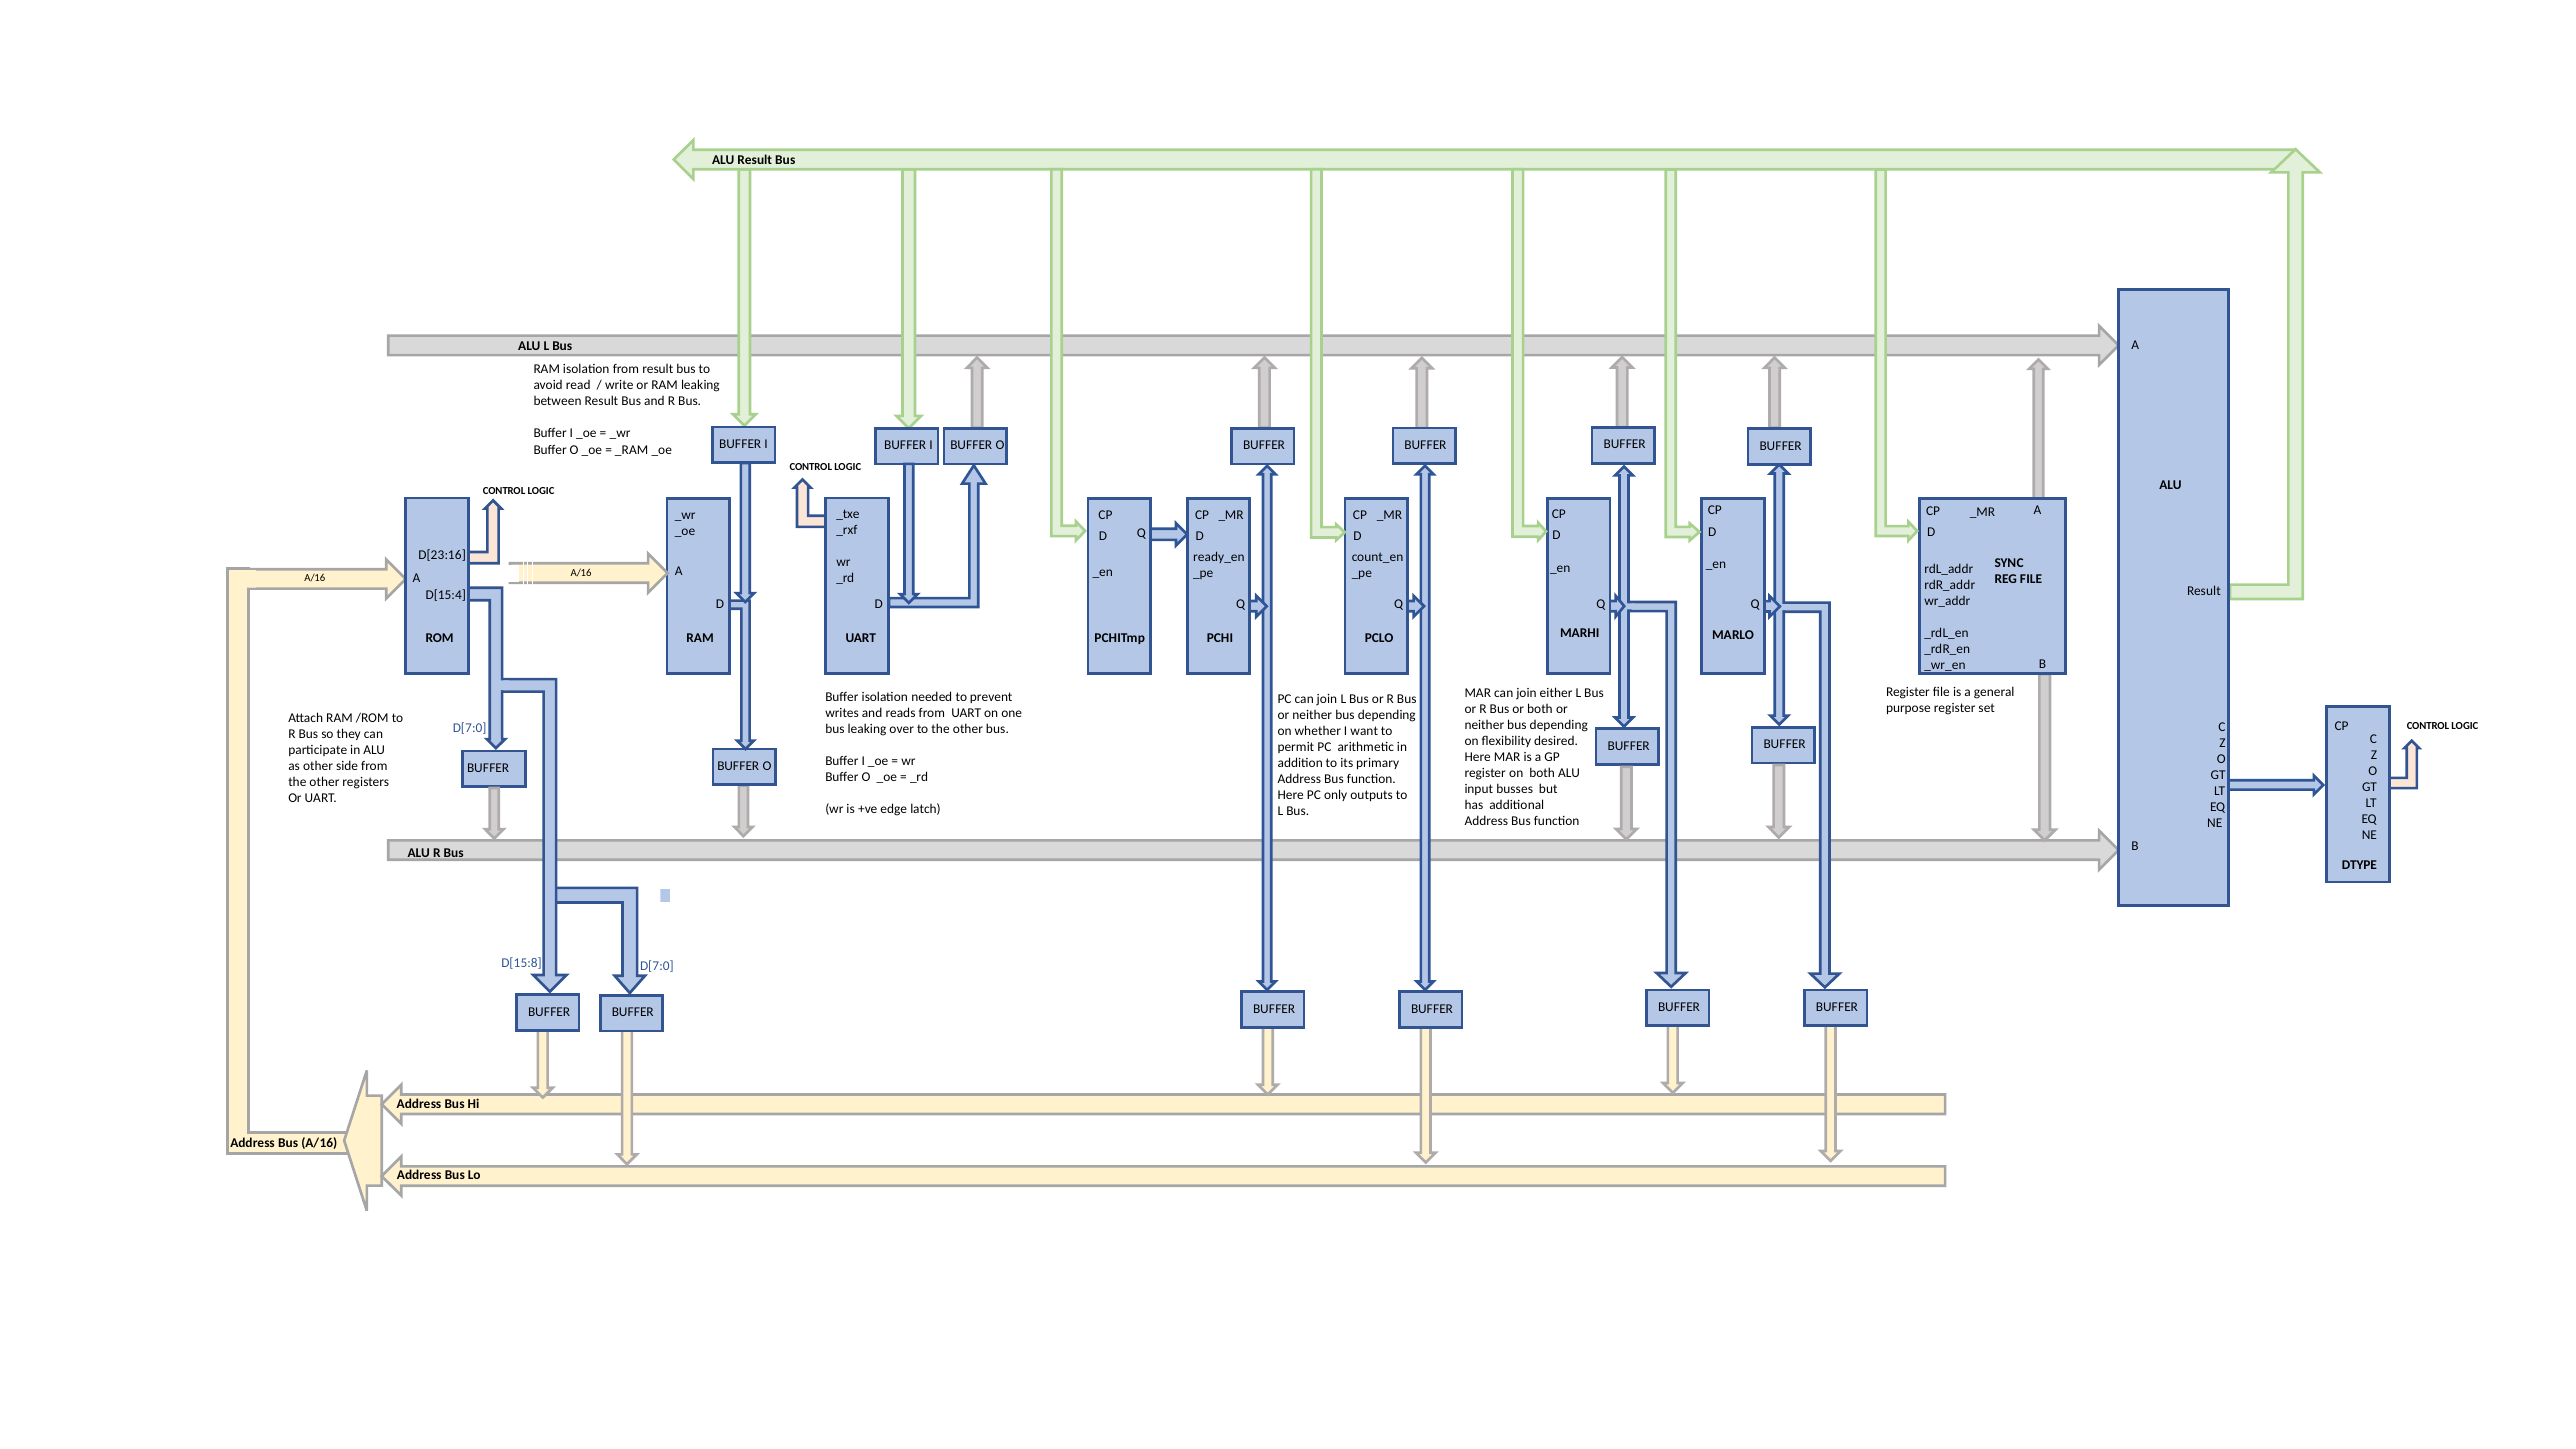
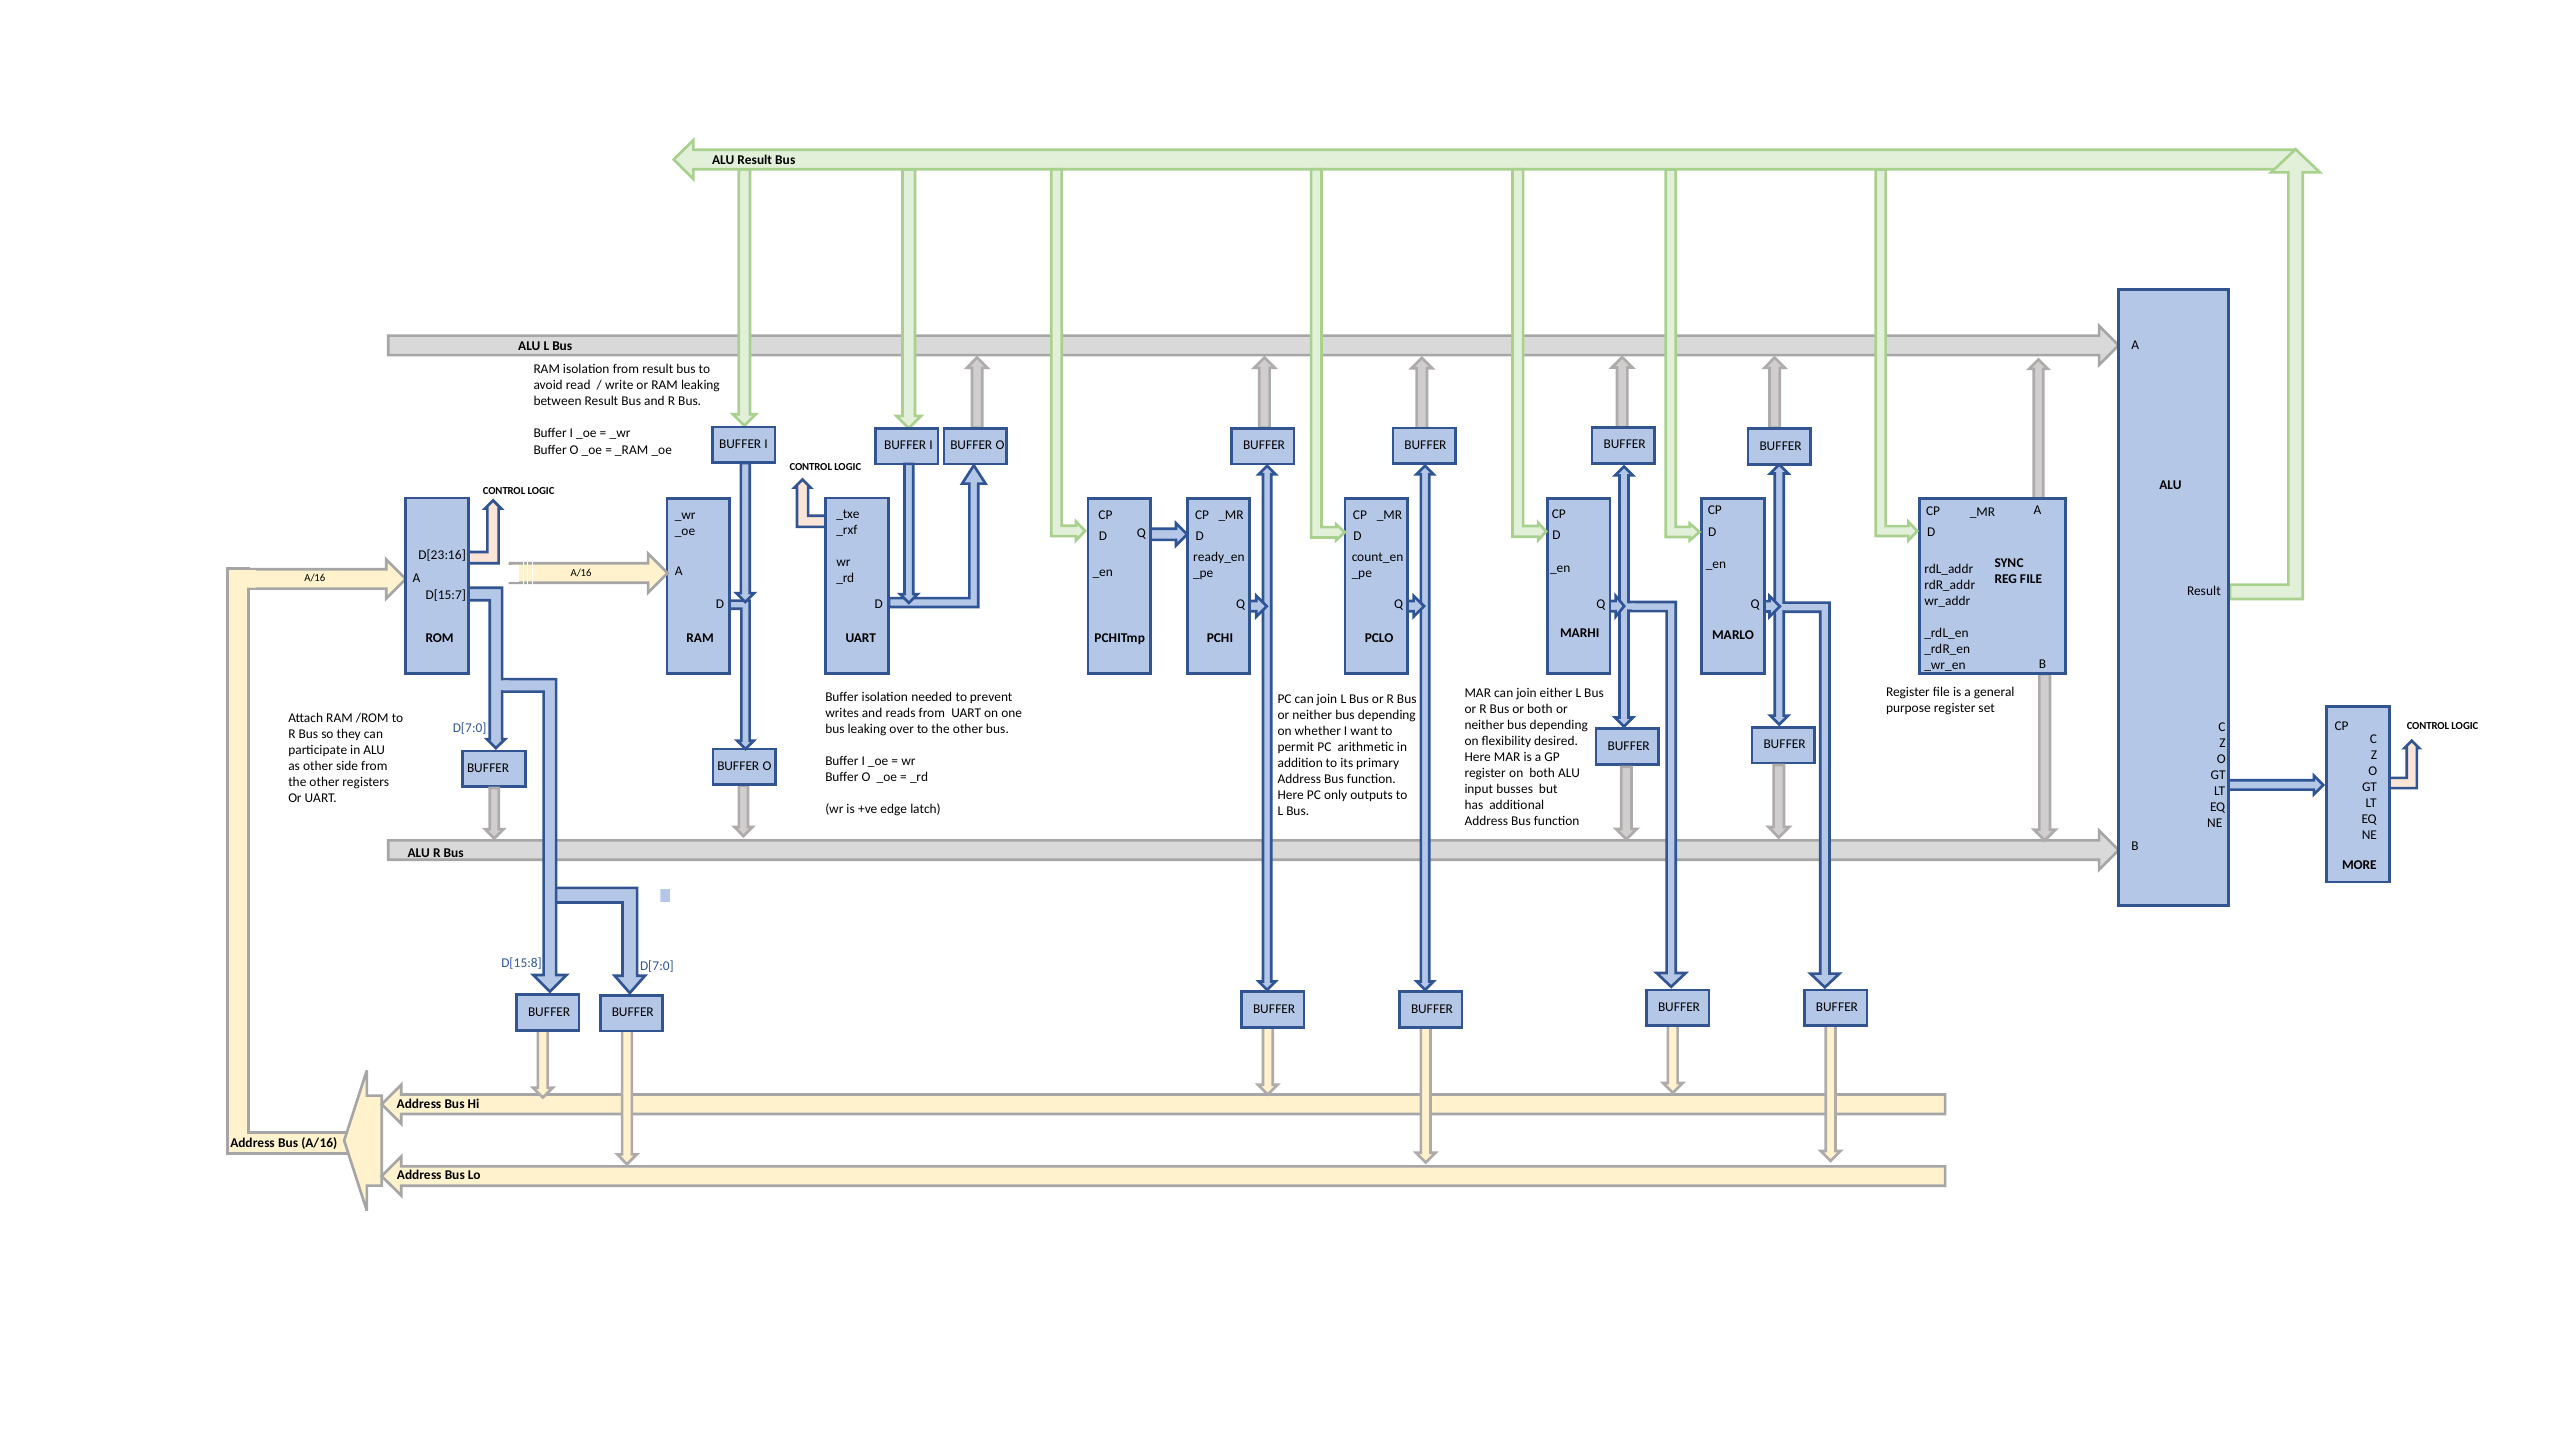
D[15:4: D[15:4 -> D[15:7 (446, 596)
DTYPE: DTYPE -> MORE (2359, 865)
